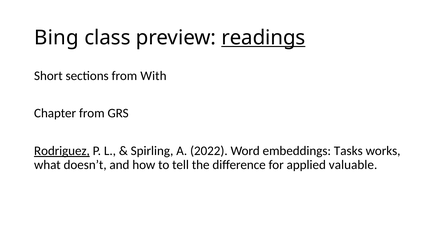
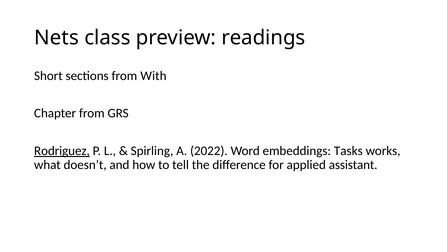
Bing: Bing -> Nets (56, 38)
readings underline: present -> none (263, 38)
valuable: valuable -> assistant (353, 165)
